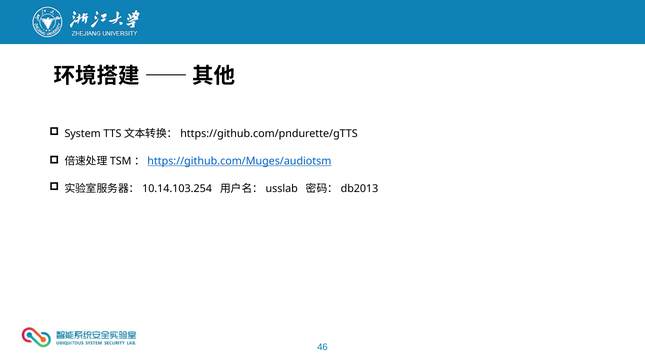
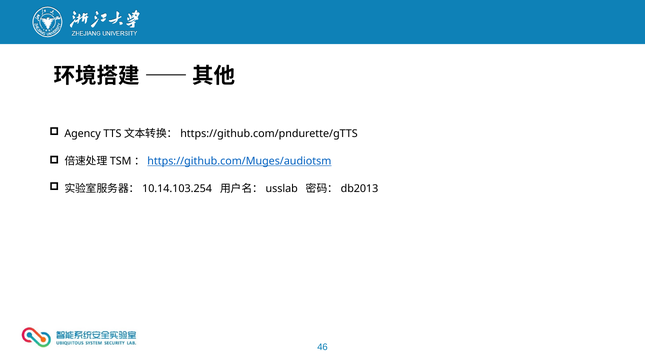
System: System -> Agency (83, 133)
